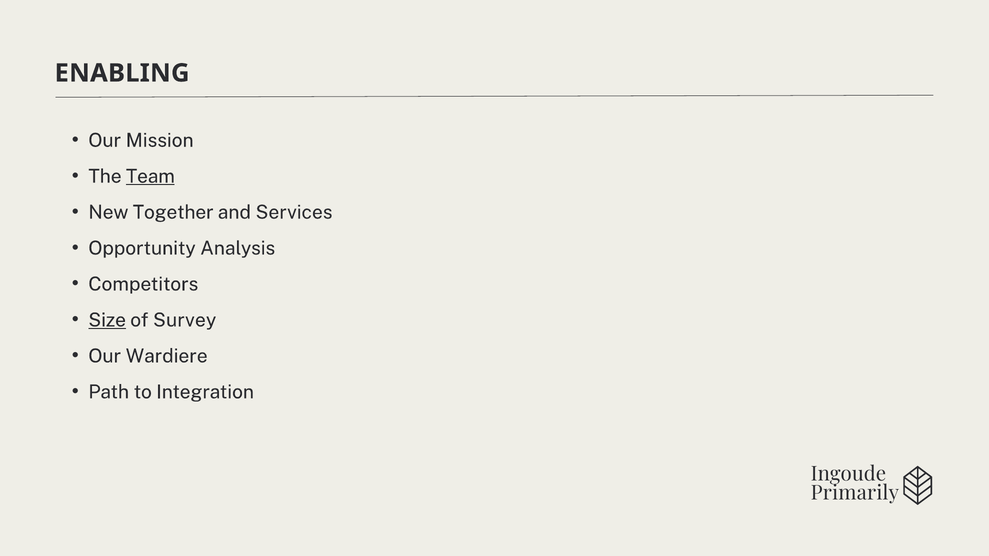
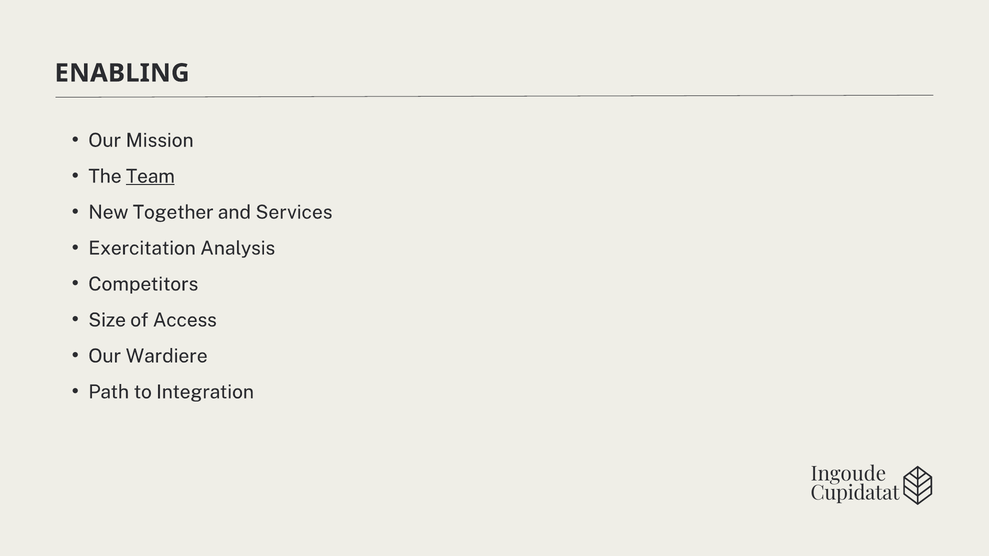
Opportunity: Opportunity -> Exercitation (142, 248)
Size underline: present -> none (107, 320)
Survey: Survey -> Access (185, 320)
Primarily: Primarily -> Cupidatat (855, 493)
